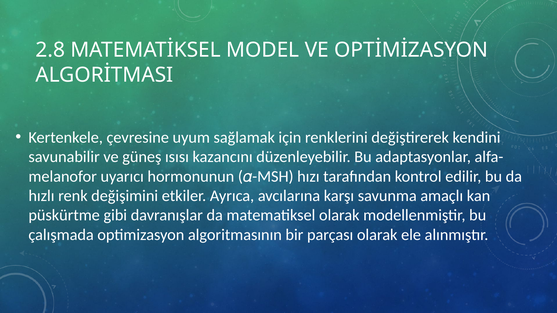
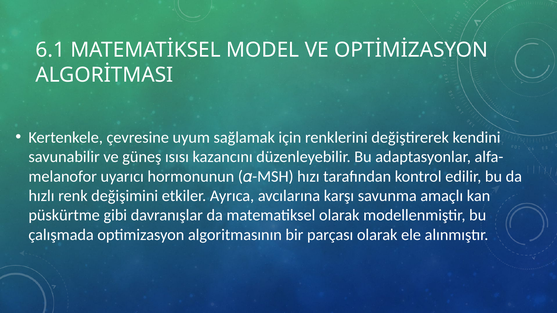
2.8: 2.8 -> 6.1 (50, 50)
